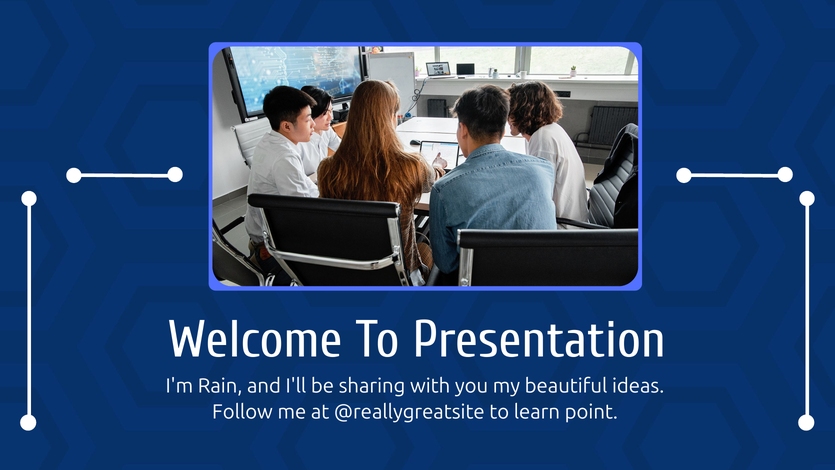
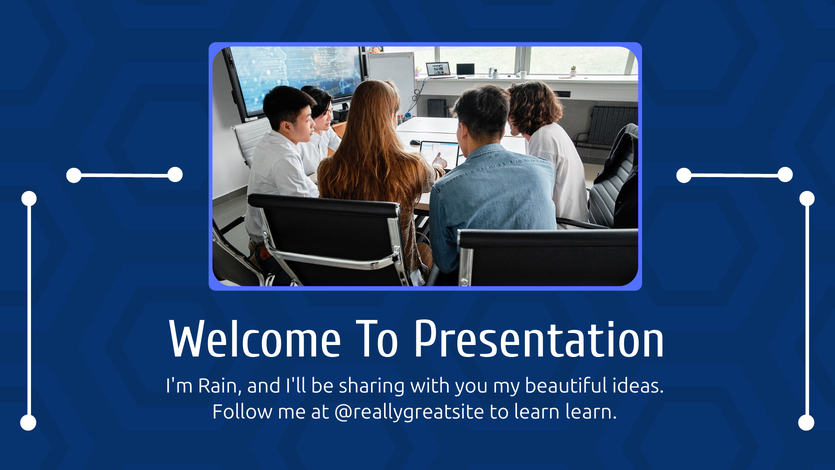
learn point: point -> learn (591, 412)
